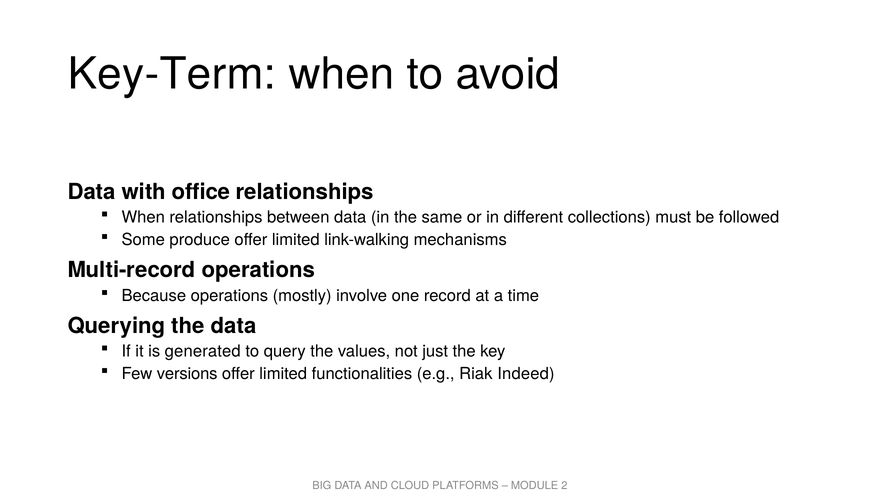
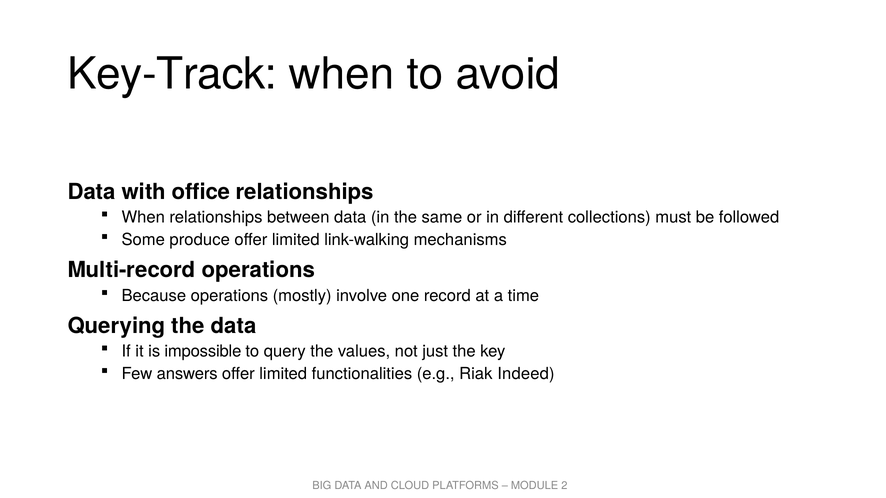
Key-Term: Key-Term -> Key-Track (172, 74)
generated: generated -> impossible (203, 352)
versions: versions -> answers (187, 374)
